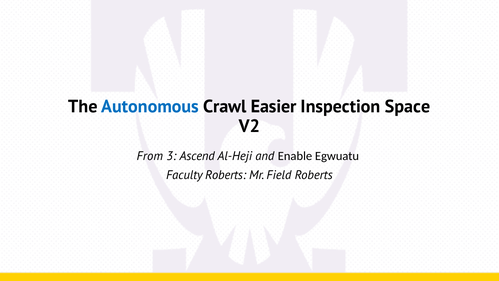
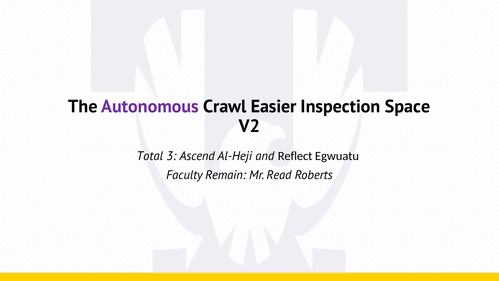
Autonomous colour: blue -> purple (150, 107)
From: From -> Total (150, 156)
Enable: Enable -> Reflect (295, 156)
Faculty Roberts: Roberts -> Remain (226, 175)
Field: Field -> Read (279, 175)
